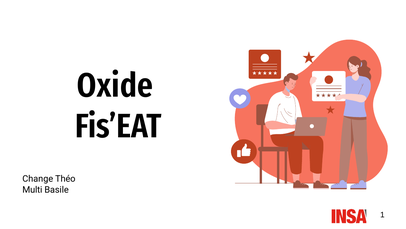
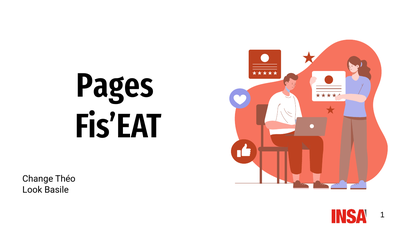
Oxide: Oxide -> Pages (115, 85)
Multi: Multi -> Look (32, 189)
